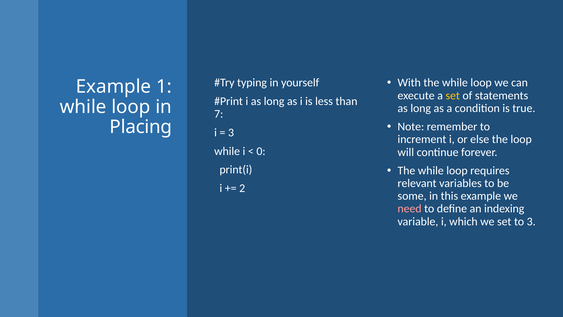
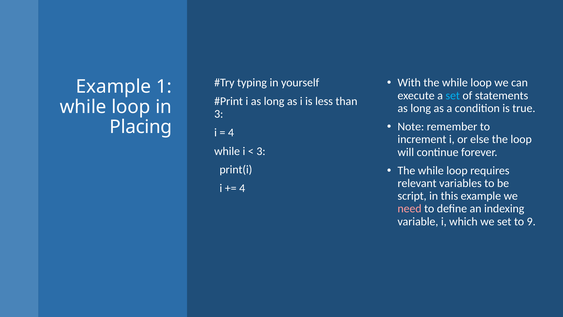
set colour: yellow -> light blue (453, 95)
7: 7 -> 3 (219, 114)
3: 3 -> 4 (231, 132)
0: 0 -> 3 (261, 151)
2: 2 -> 4 (242, 188)
some: some -> script (412, 196)
to 3: 3 -> 9 (531, 221)
